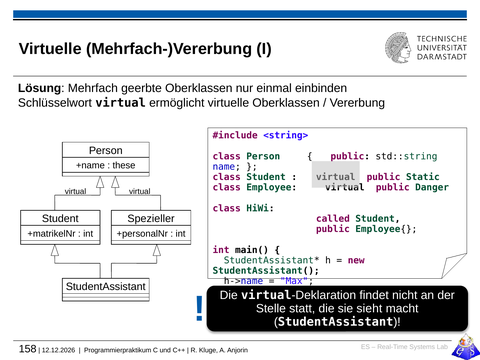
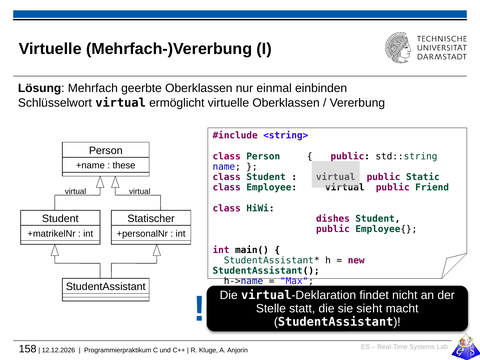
Danger: Danger -> Friend (432, 188)
Spezieller: Spezieller -> Statischer (151, 219)
called: called -> dishes (333, 219)
